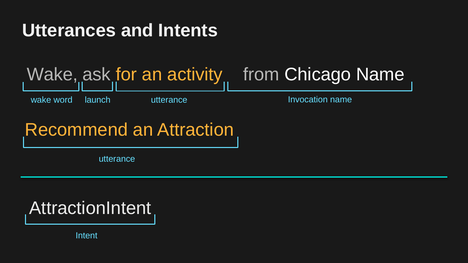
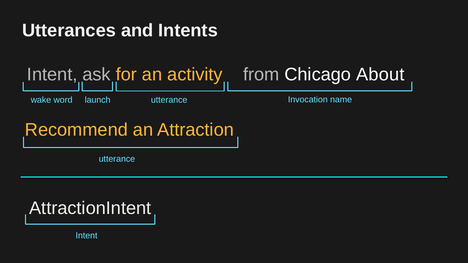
Wake: Wake -> Intent (52, 74)
Chicago Name: Name -> About (380, 74)
